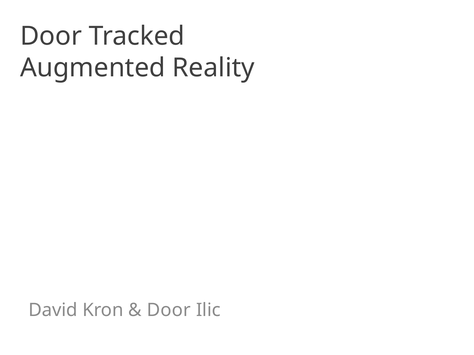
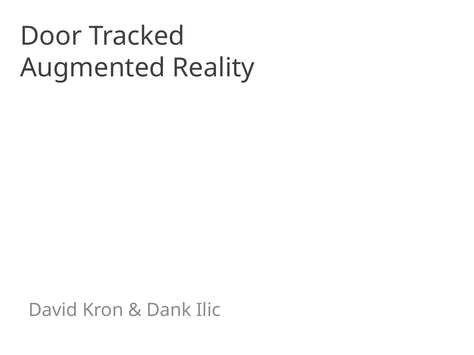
Door: Door -> Dank (169, 311)
